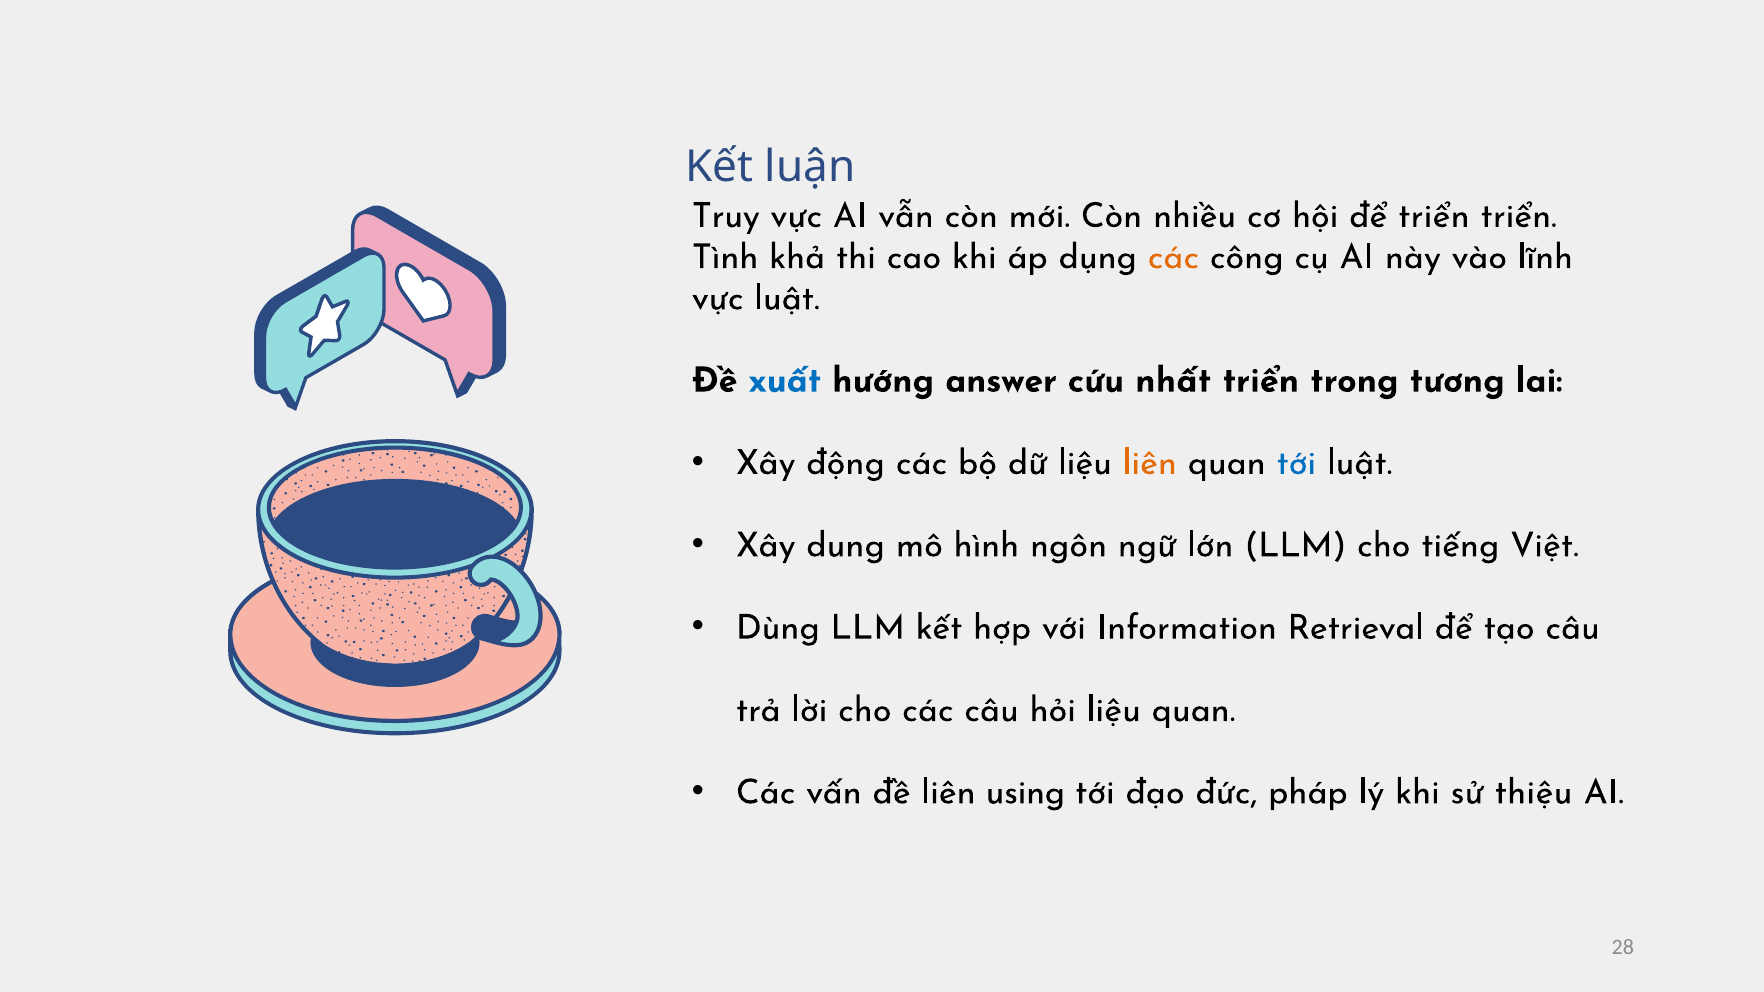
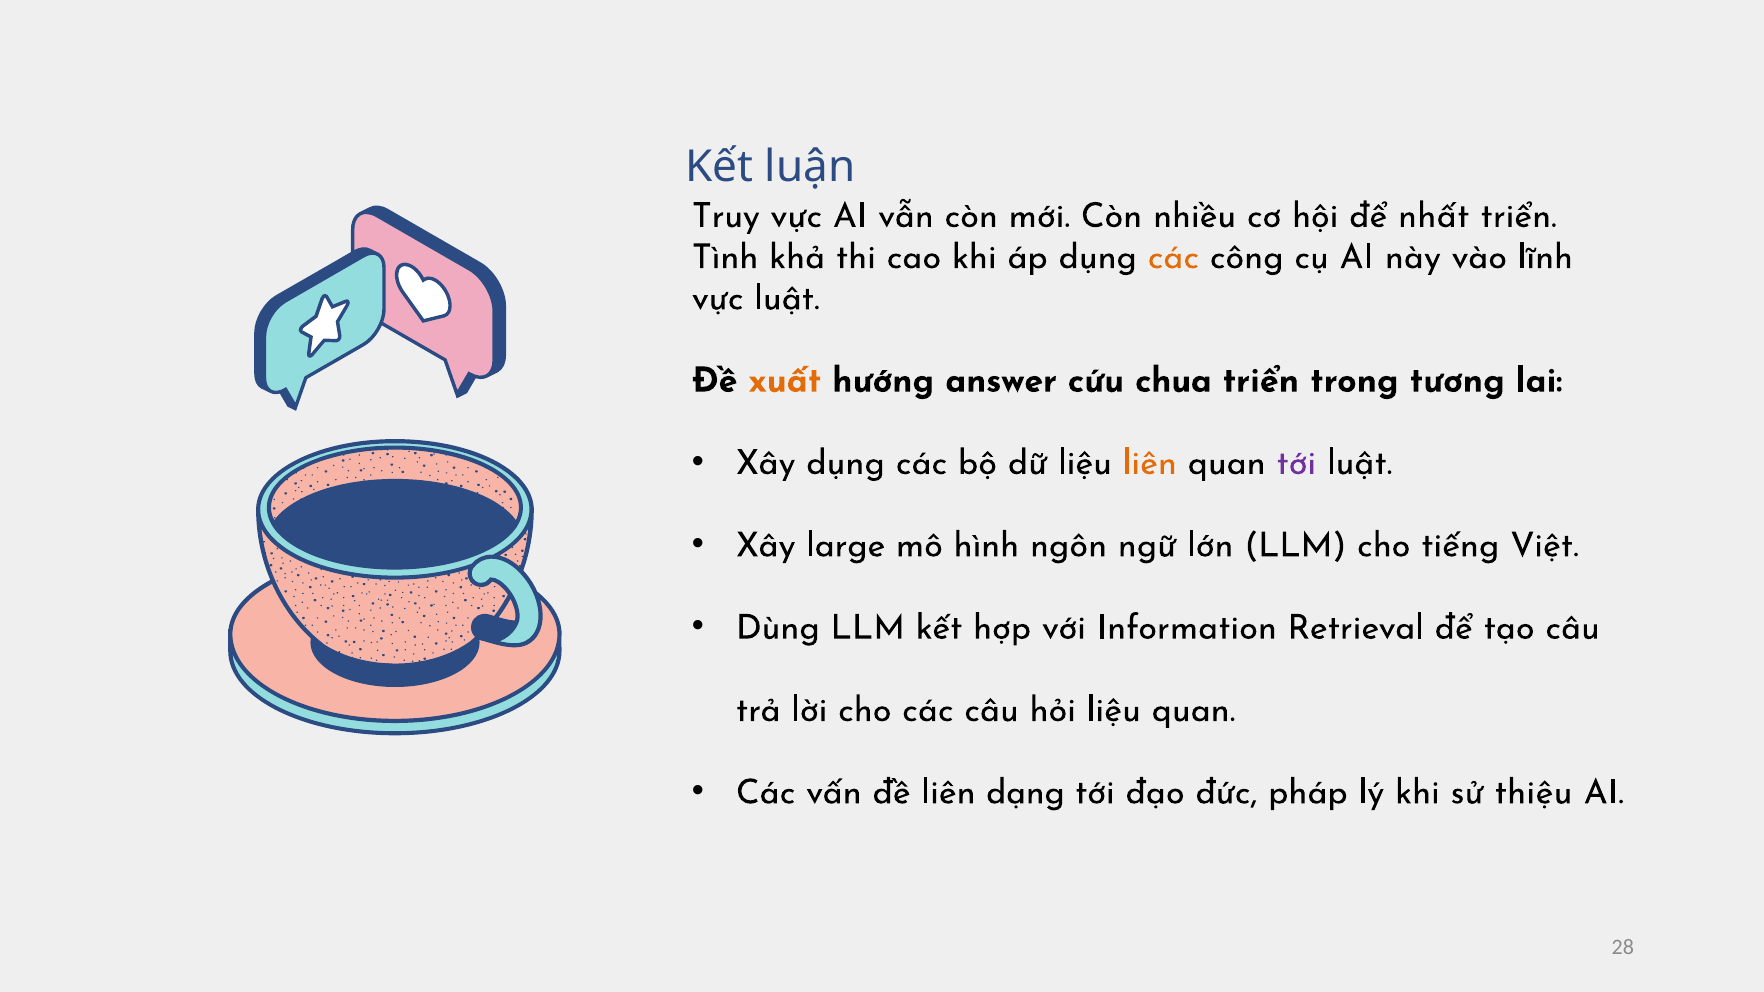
để triển: triển -> nhất (1434, 216)
xuất colour: blue -> orange (785, 380)
nhất: nhất -> chua (1174, 380)
Xây động: động -> dụng (846, 463)
tới colour: blue -> purple (1296, 463)
dung: dung -> large (846, 545)
using: using -> dạng (1025, 792)
